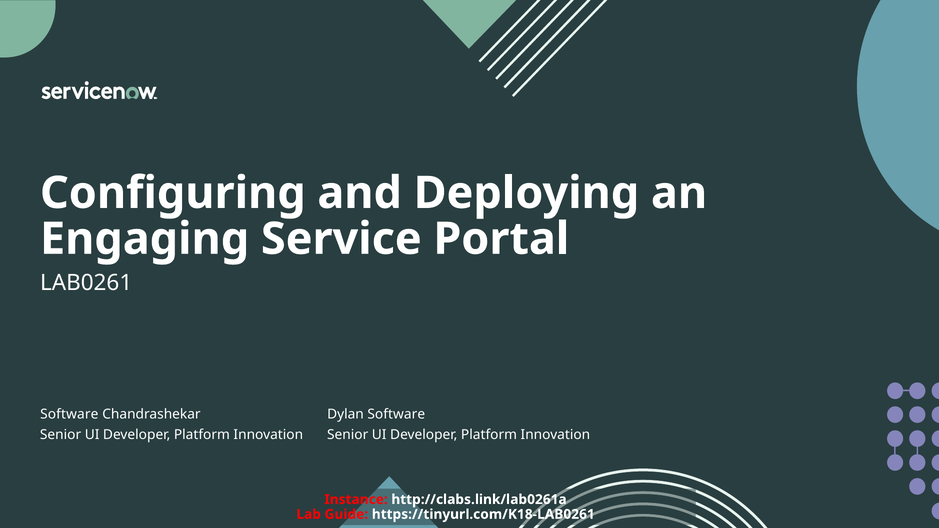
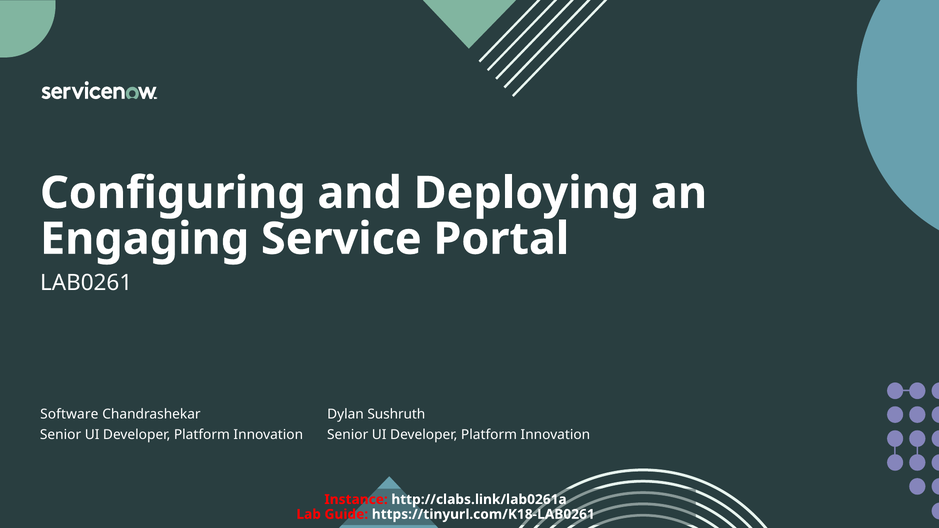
Dylan Software: Software -> Sushruth (396, 415)
